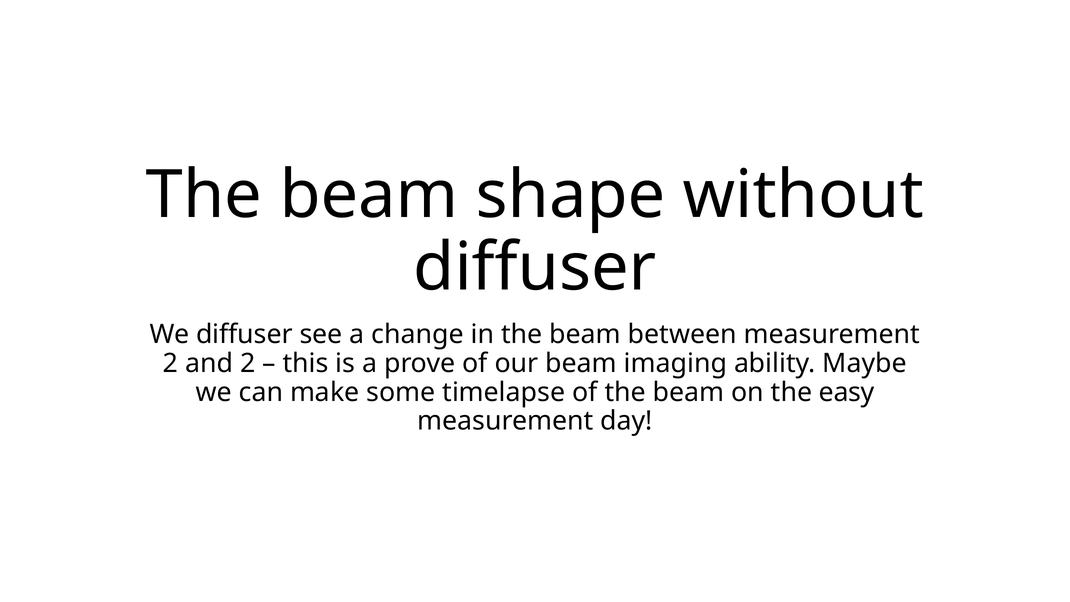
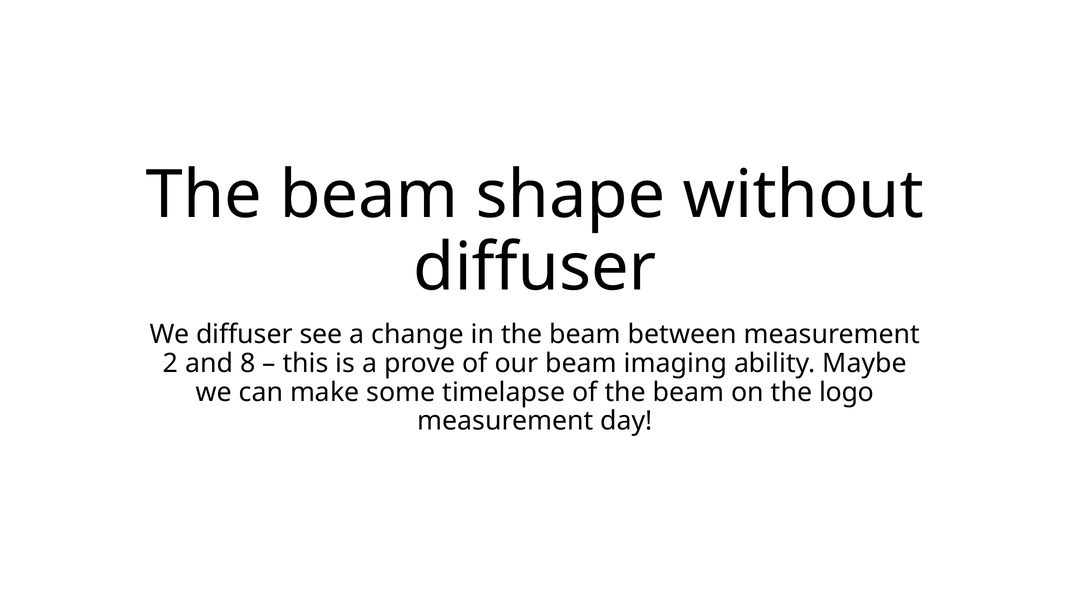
and 2: 2 -> 8 (248, 363)
easy: easy -> logo (847, 392)
